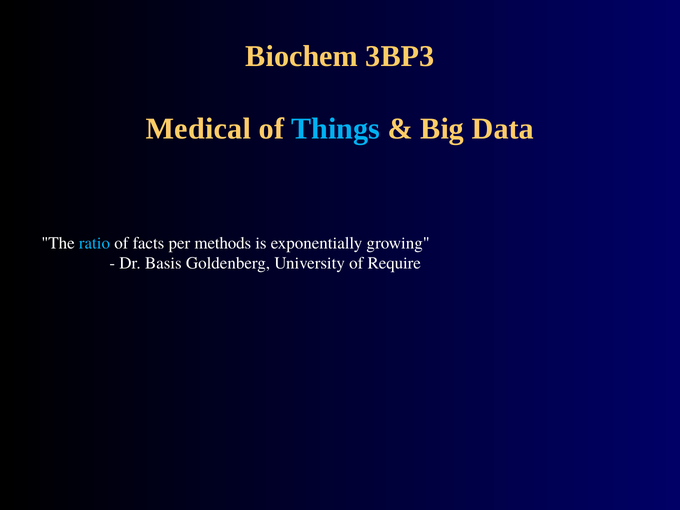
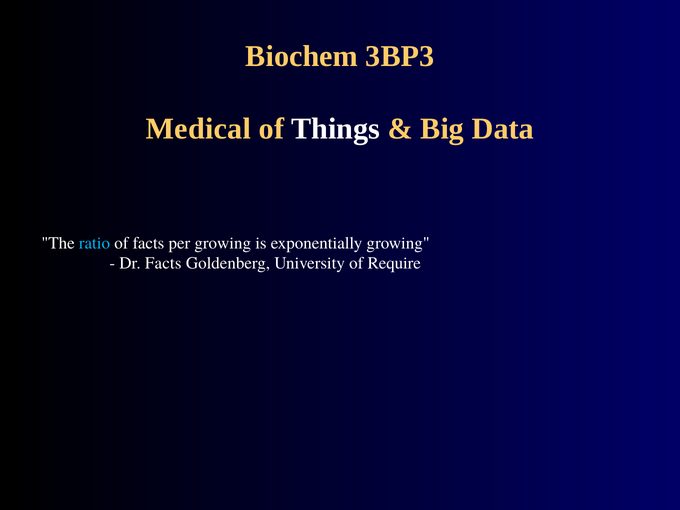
Things colour: light blue -> white (336, 129)
per methods: methods -> growing (223, 243)
Dr Basis: Basis -> Facts (163, 263)
